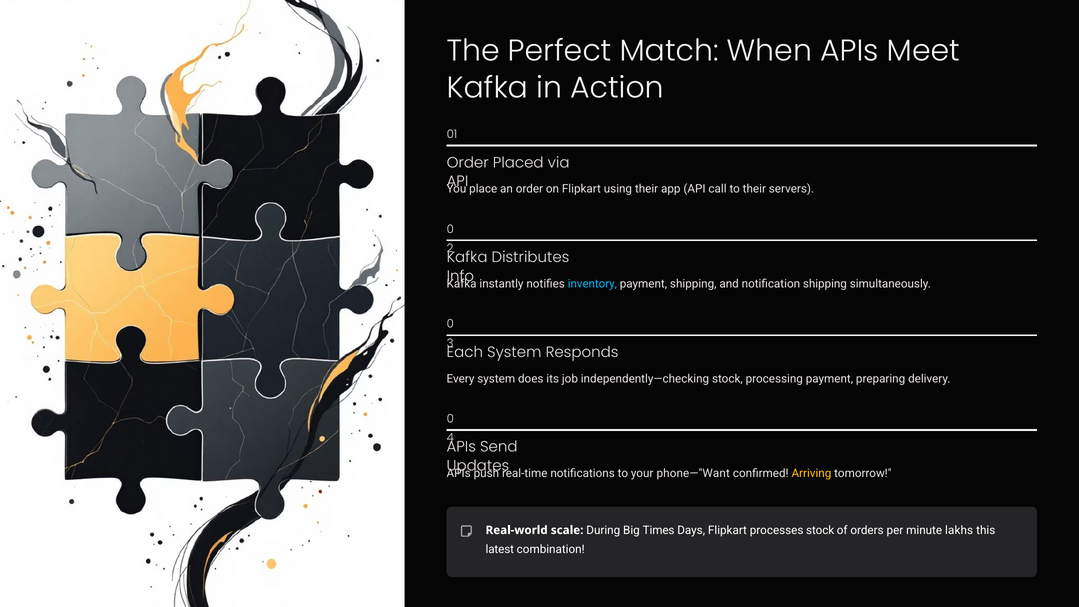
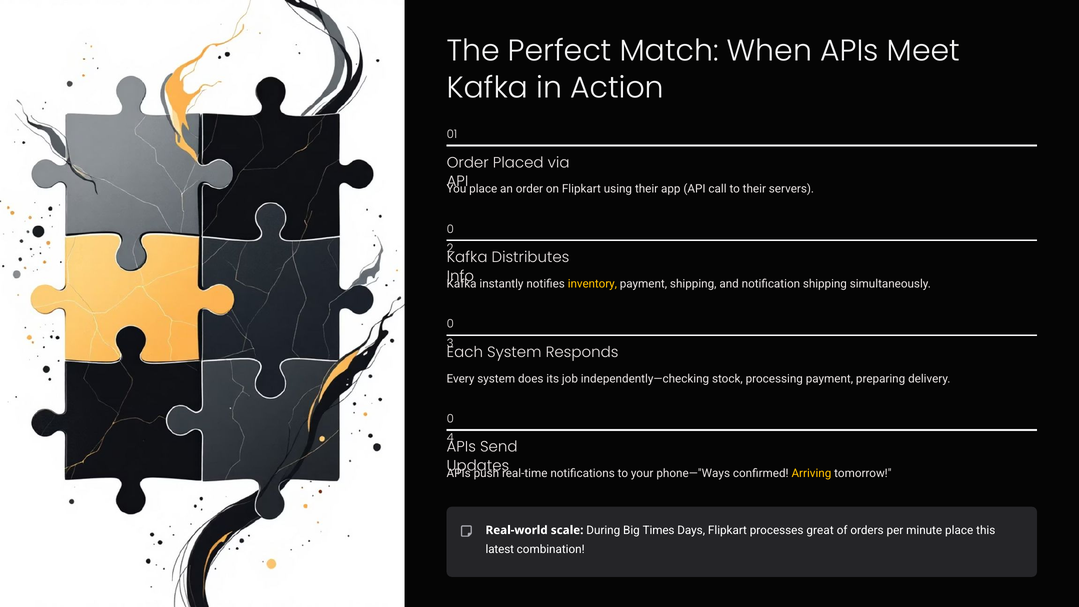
inventory colour: light blue -> yellow (592, 284)
phone—"Want: phone—"Want -> phone—"Ways (693, 473)
processes stock: stock -> great (820, 530)
minute lakhs: lakhs -> place (959, 530)
